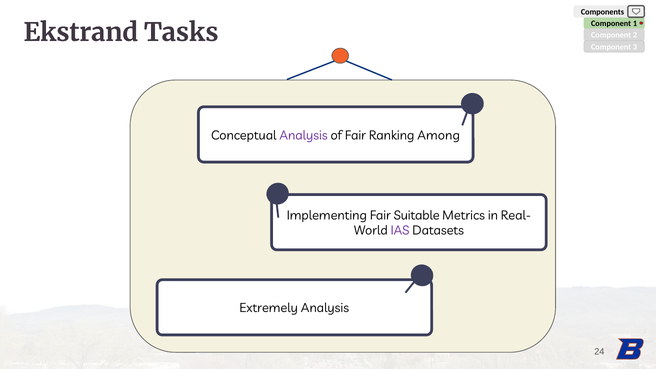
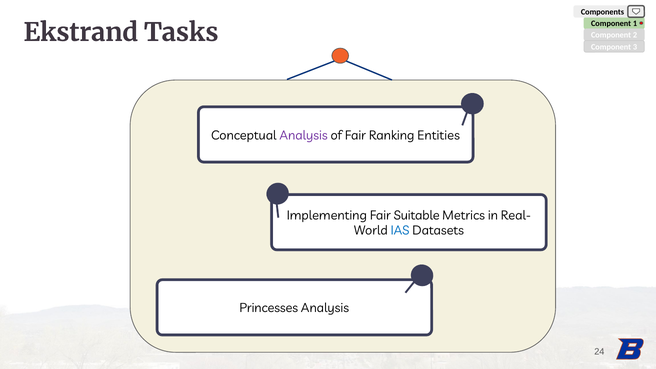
Among: Among -> Entities (439, 135)
IAS colour: purple -> blue (400, 231)
Extremely: Extremely -> Princesses (269, 308)
